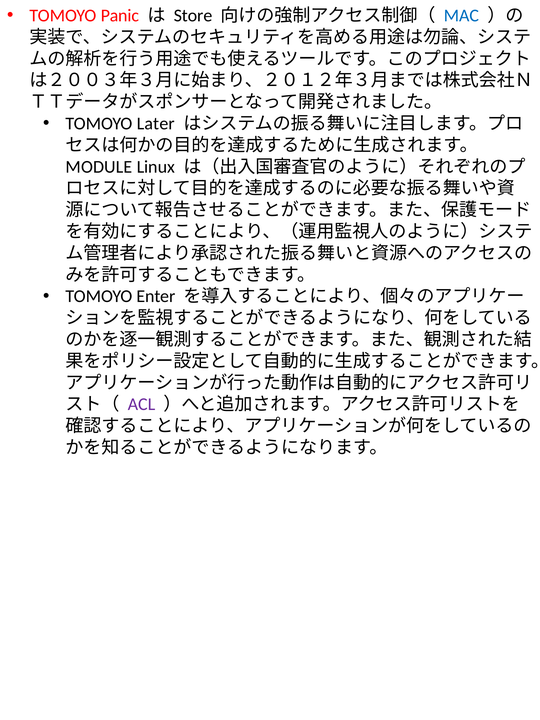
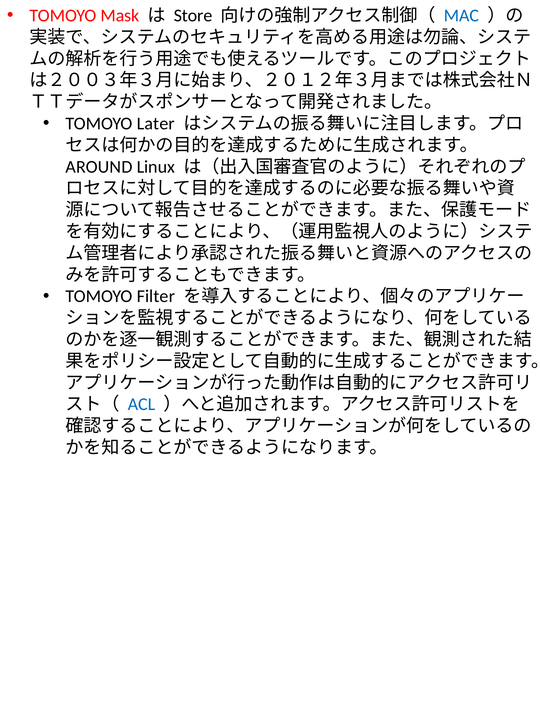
Panic: Panic -> Mask (120, 16)
MODULE: MODULE -> AROUND (99, 167)
Enter: Enter -> Filter (156, 296)
ACL colour: purple -> blue (142, 404)
